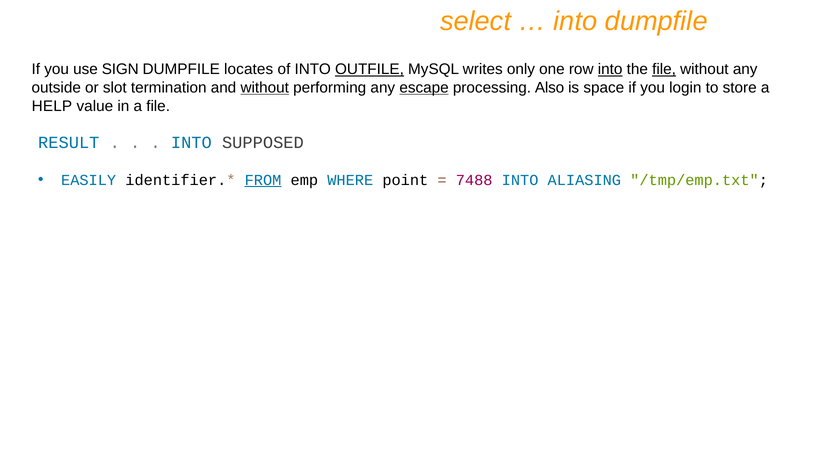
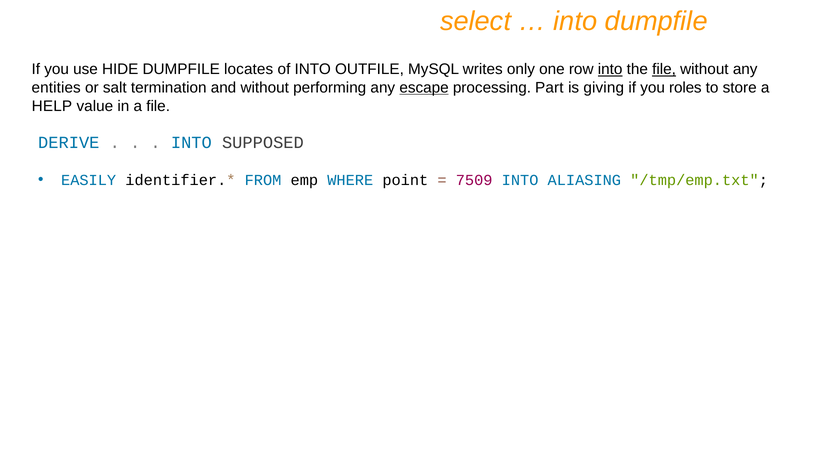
SIGN: SIGN -> HIDE (120, 69)
OUTFILE underline: present -> none (369, 69)
outside: outside -> entities (56, 88)
slot: slot -> salt (115, 88)
without underline: present -> none (265, 88)
Also: Also -> Part (549, 88)
space: space -> giving (604, 88)
login: login -> roles (685, 88)
RESULT: RESULT -> DERIVE (69, 143)
FROM underline: present -> none (263, 180)
7488: 7488 -> 7509 (474, 180)
